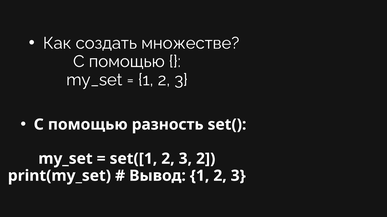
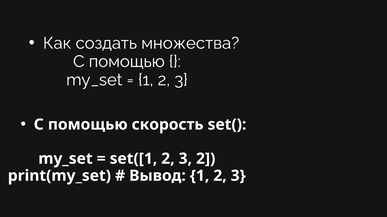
множестве: множестве -> множества (190, 43)
разность: разность -> скорость (168, 125)
